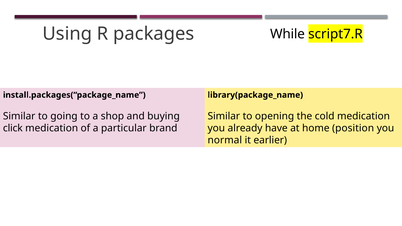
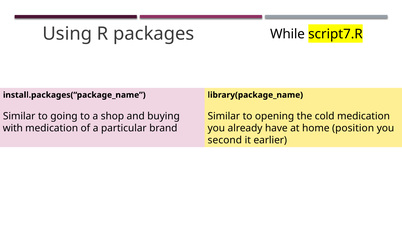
click: click -> with (13, 128)
normal: normal -> second (225, 140)
